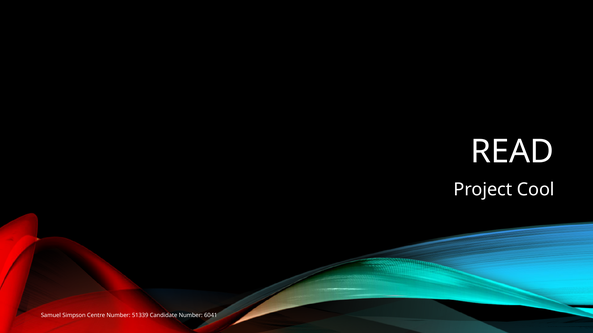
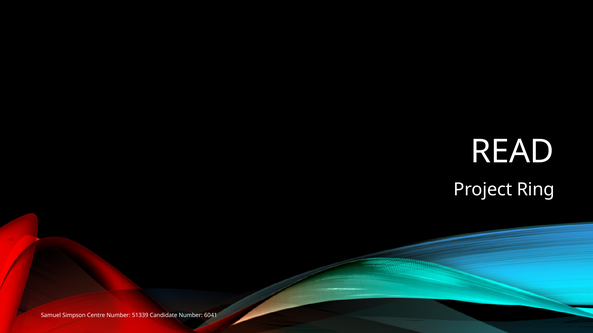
Cool: Cool -> Ring (536, 190)
